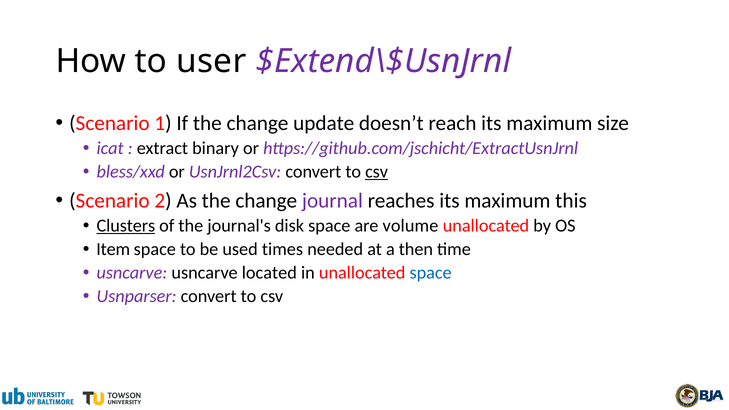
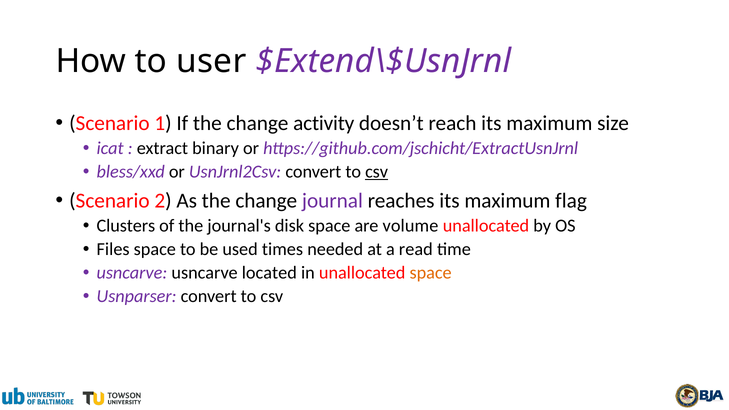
update: update -> activity (324, 123)
this: this -> flag (571, 201)
Clusters underline: present -> none (126, 226)
Item: Item -> Files (113, 249)
then: then -> read (416, 249)
space colour: blue -> orange (431, 273)
